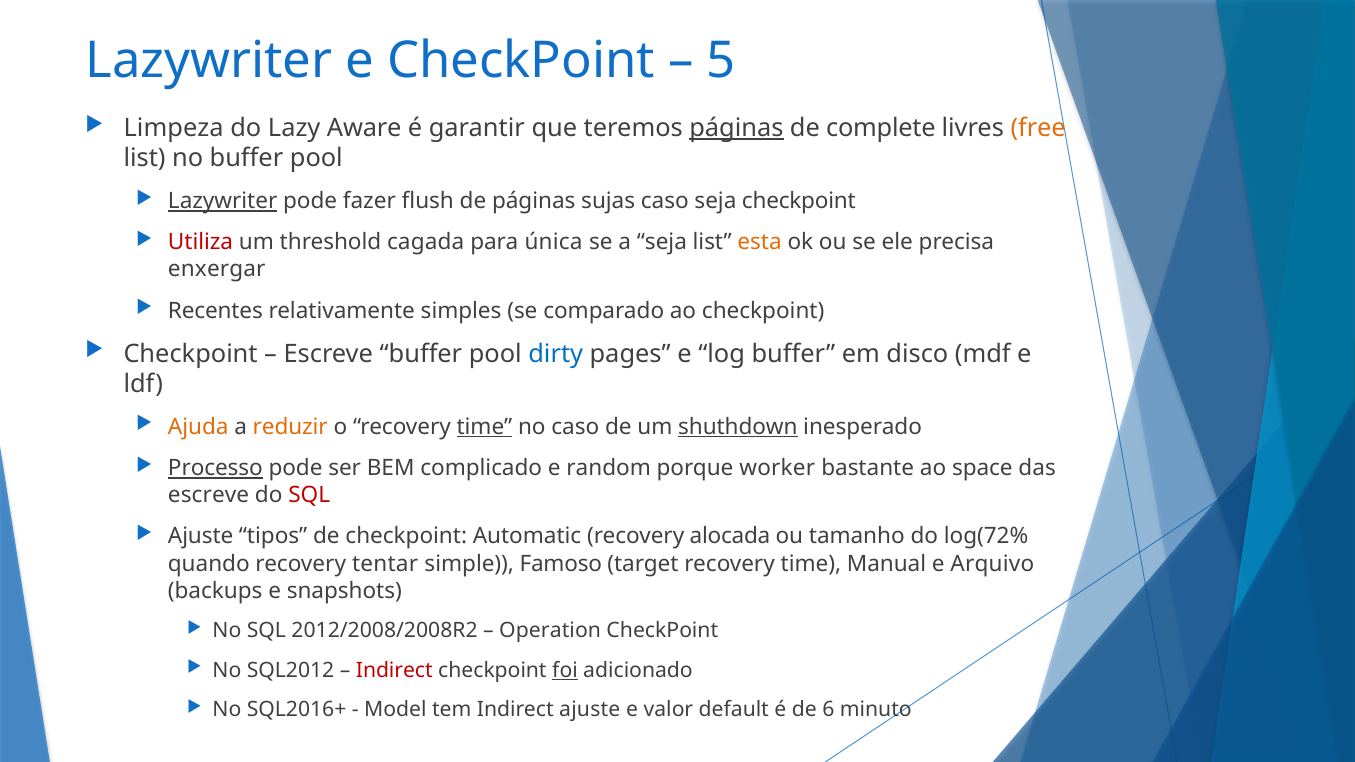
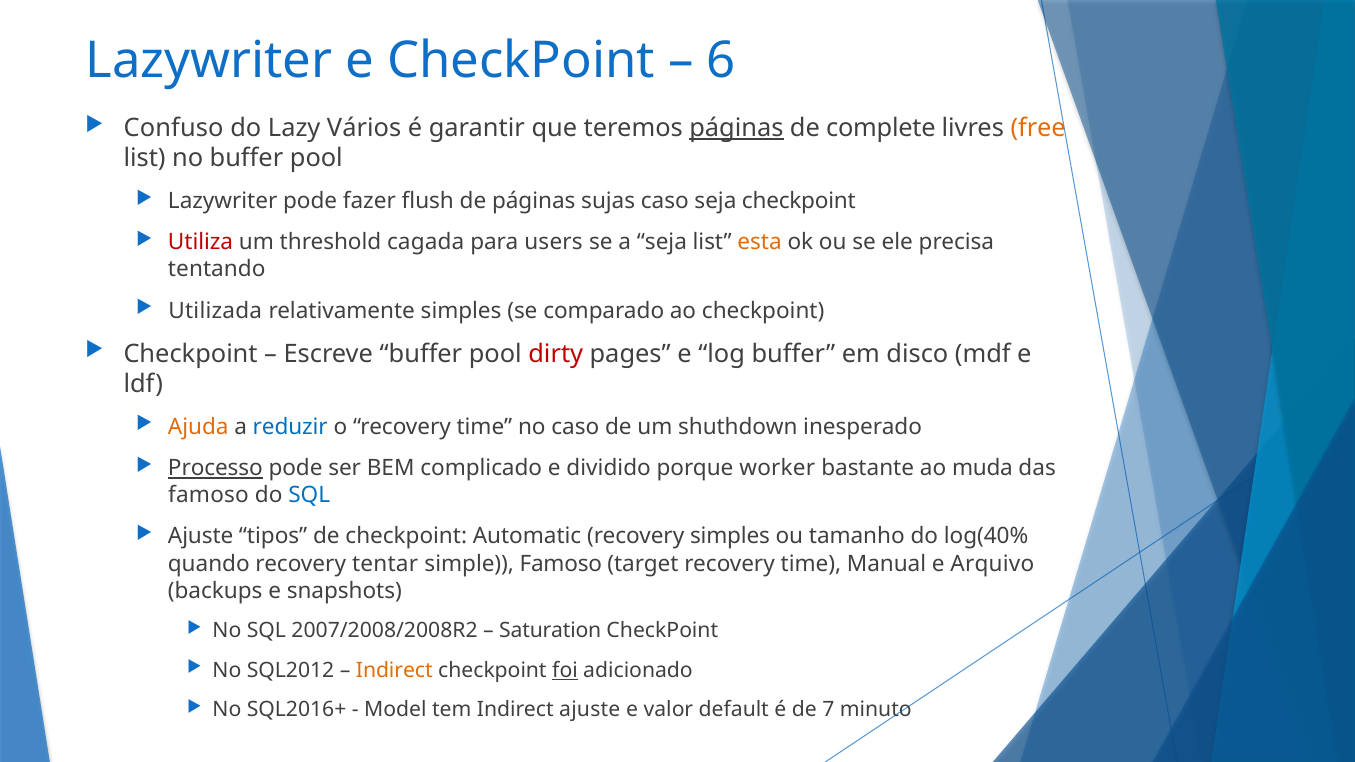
5: 5 -> 6 (721, 60)
Limpeza: Limpeza -> Confuso (174, 128)
Aware: Aware -> Vários (364, 128)
Lazywriter underline: present -> none (223, 201)
única: única -> users (554, 242)
enxergar: enxergar -> tentando (217, 270)
Recentes: Recentes -> Utilizada (215, 311)
dirty colour: blue -> red (556, 354)
reduzir colour: orange -> blue (290, 427)
time underline: present -> none (484, 427)
shuthdown underline: present -> none (738, 427)
random: random -> dividido (609, 468)
space: space -> muda (982, 468)
escreve: escreve -> famoso (208, 495)
SQL colour: red -> blue (309, 495)
recovery alocada: alocada -> simples (730, 537)
log(72%: log(72% -> log(40% (986, 537)
2012/2008/2008R2: 2012/2008/2008R2 -> 2007/2008/2008R2 (385, 631)
Operation: Operation -> Saturation (550, 631)
Indirect colour: red -> orange (394, 671)
6: 6 -> 7 (828, 710)
